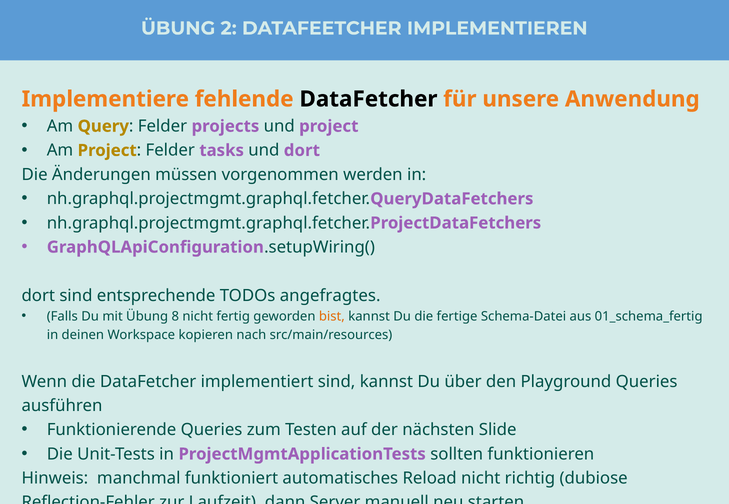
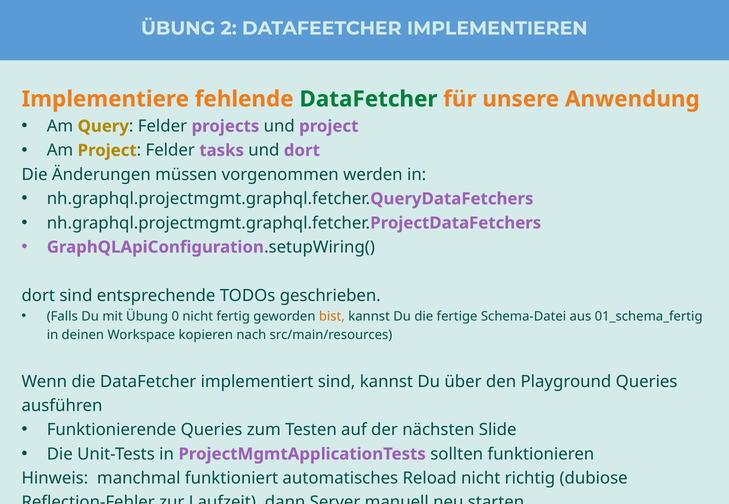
DataFetcher colour: black -> green (368, 99)
angefragtes: angefragtes -> geschrieben (330, 296)
8: 8 -> 0 (175, 317)
